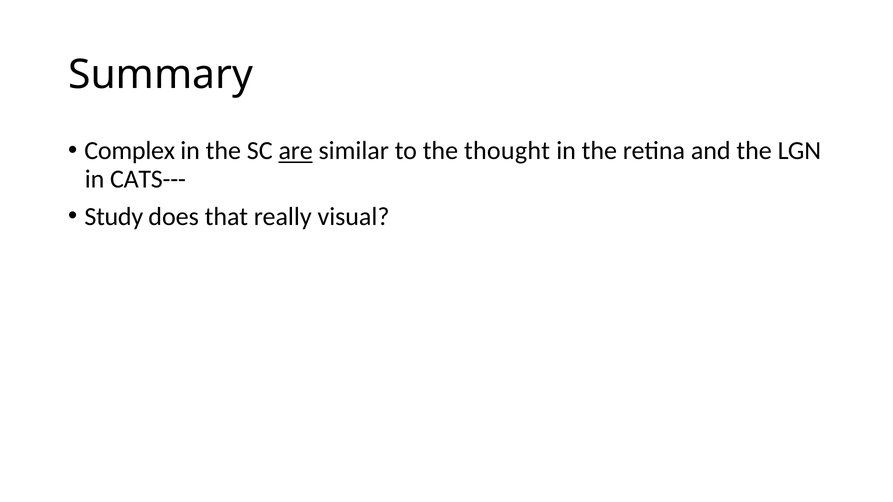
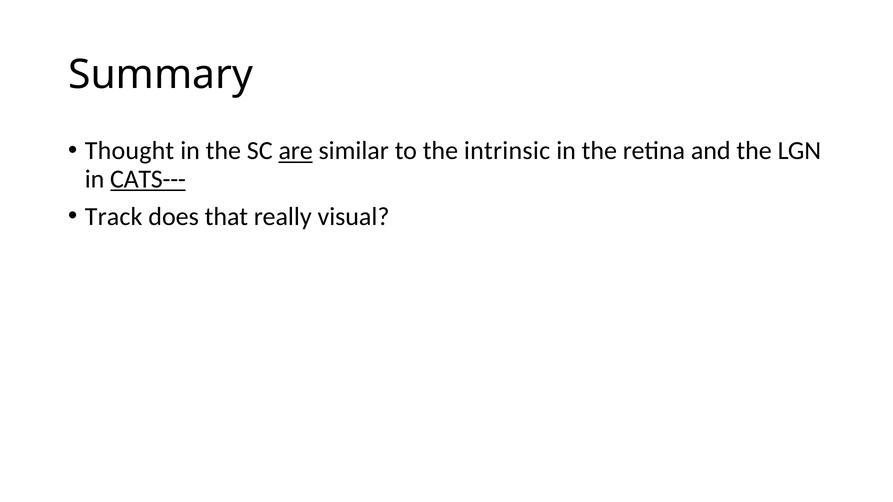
Complex: Complex -> Thought (130, 151)
thought: thought -> intrinsic (507, 151)
CATS--- underline: none -> present (148, 179)
Study: Study -> Track (114, 217)
